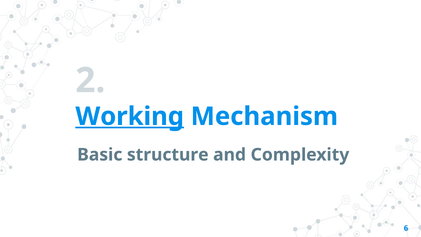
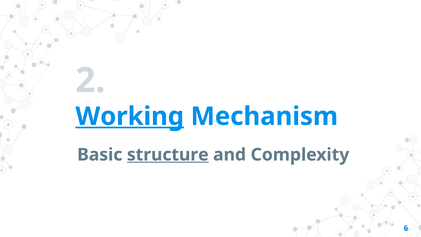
structure underline: none -> present (168, 155)
